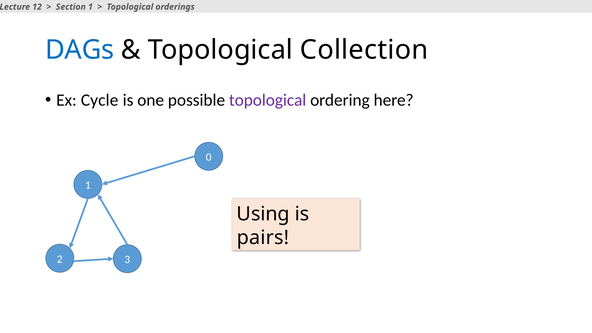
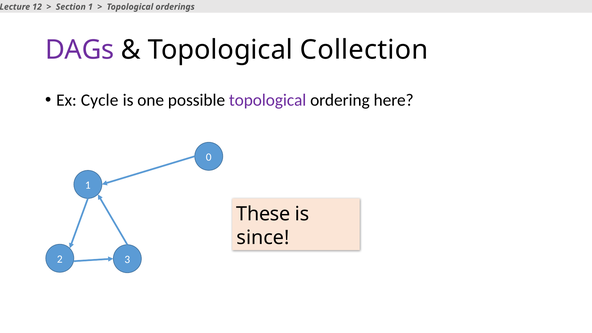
DAGs colour: blue -> purple (80, 50)
Using: Using -> These (263, 214)
pairs: pairs -> since (263, 238)
